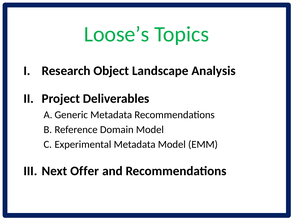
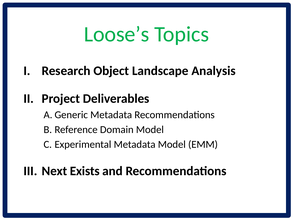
Offer: Offer -> Exists (85, 171)
